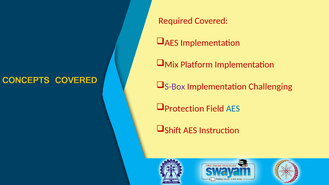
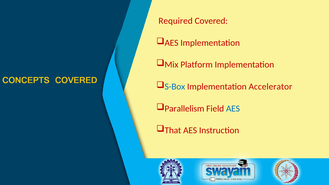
S-Box colour: purple -> blue (175, 87)
Challenging: Challenging -> Accelerator (270, 87)
Protection: Protection -> Parallelism (184, 109)
Shift: Shift -> That (173, 130)
